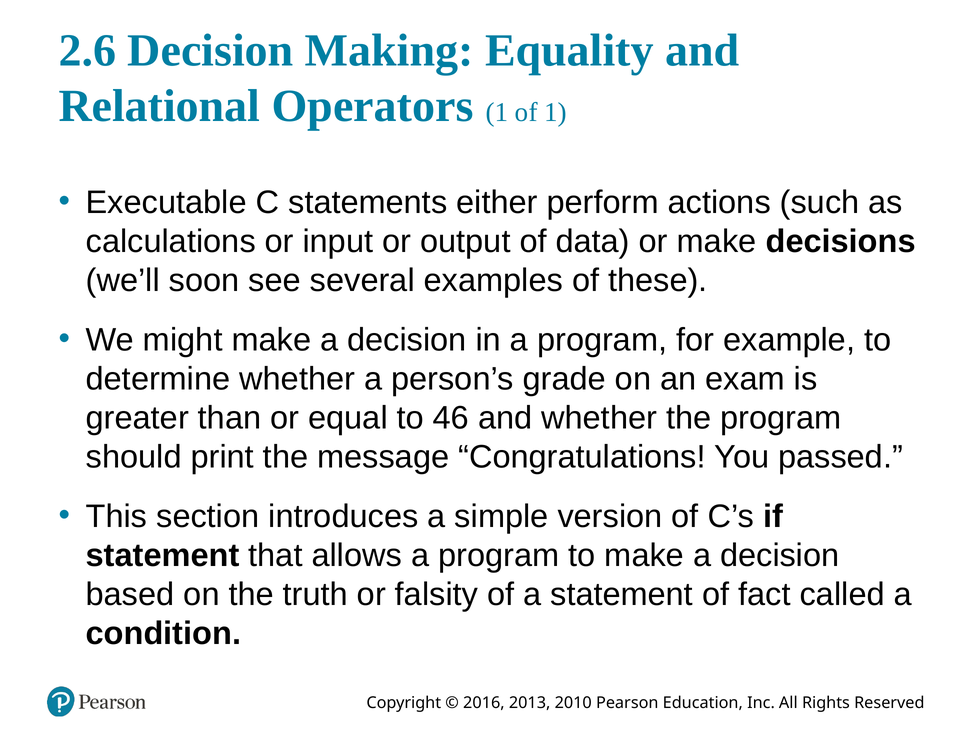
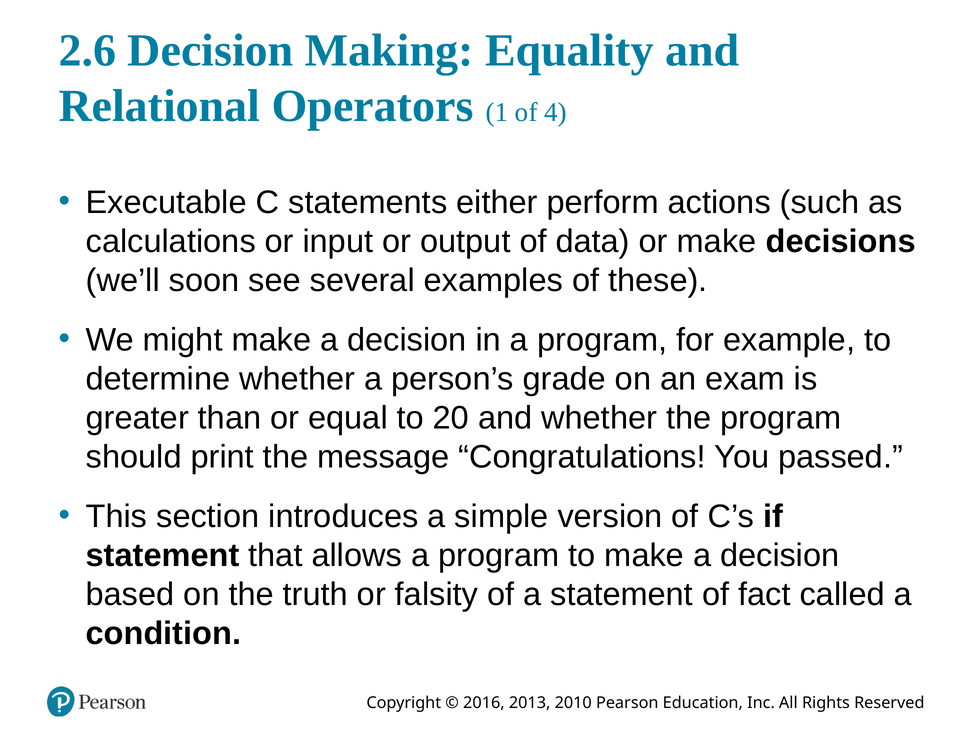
of 1: 1 -> 4 (556, 112)
46: 46 -> 20 (451, 418)
